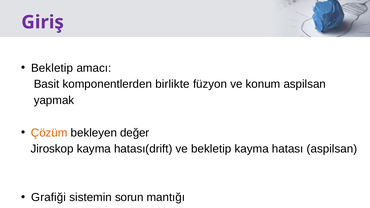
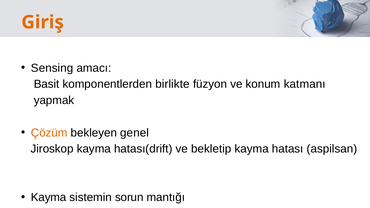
Giriş colour: purple -> orange (43, 22)
Bekletip: Bekletip -> Sensing (52, 68)
konum aspilsan: aspilsan -> katmanı (305, 84)
değer: değer -> genel (135, 133)
Grafiği: Grafiği -> Kayma (49, 198)
